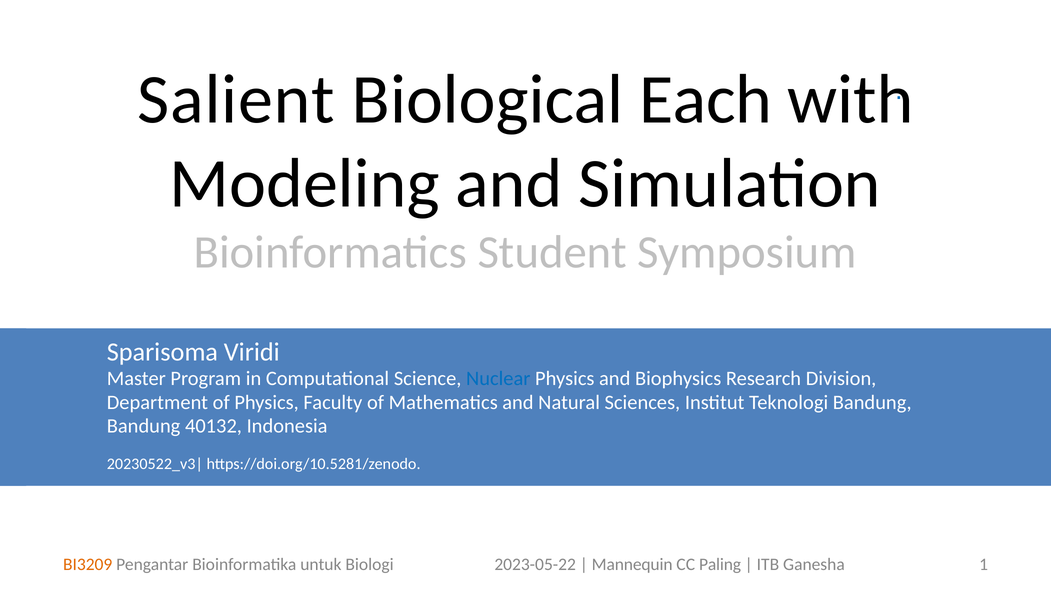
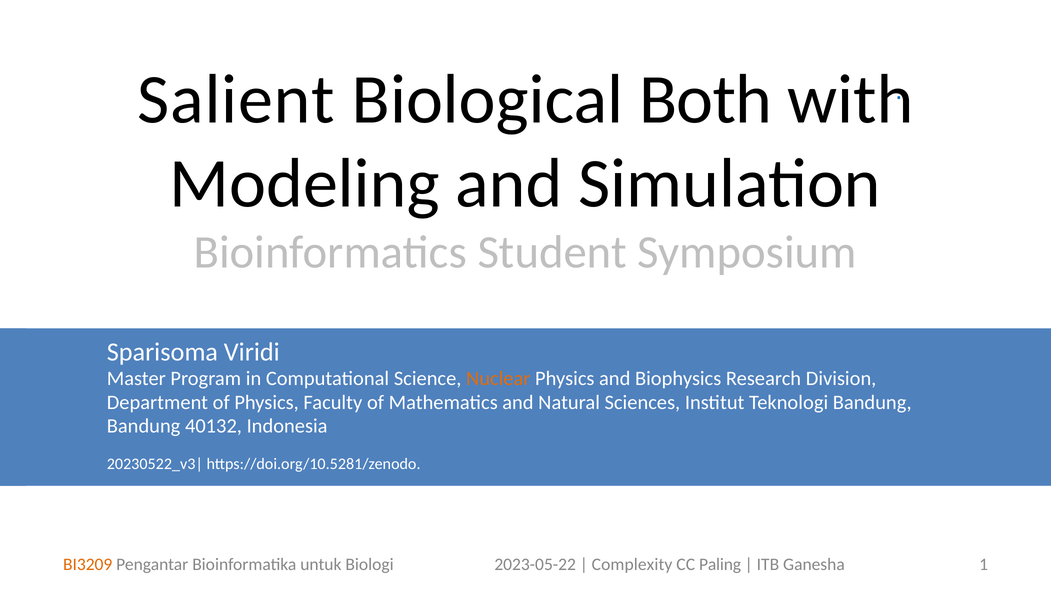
Each: Each -> Both (706, 100)
Nuclear colour: blue -> orange (498, 379)
Mannequin: Mannequin -> Complexity (632, 565)
